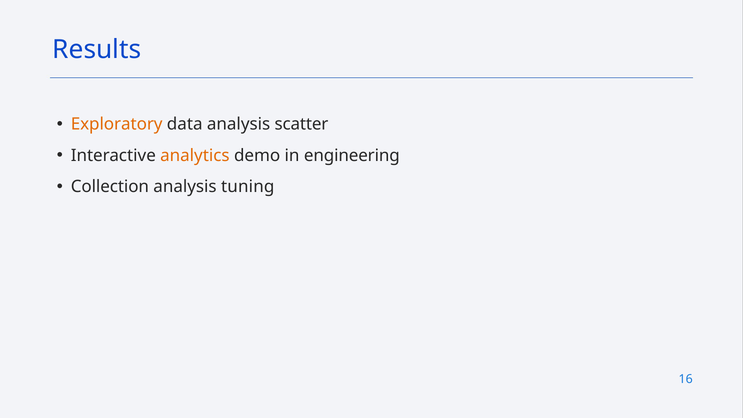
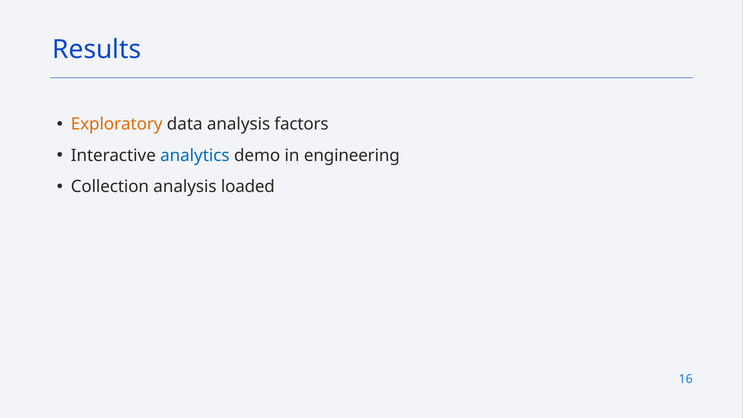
scatter: scatter -> factors (301, 124)
analytics colour: orange -> blue (195, 156)
tuning: tuning -> loaded (248, 187)
